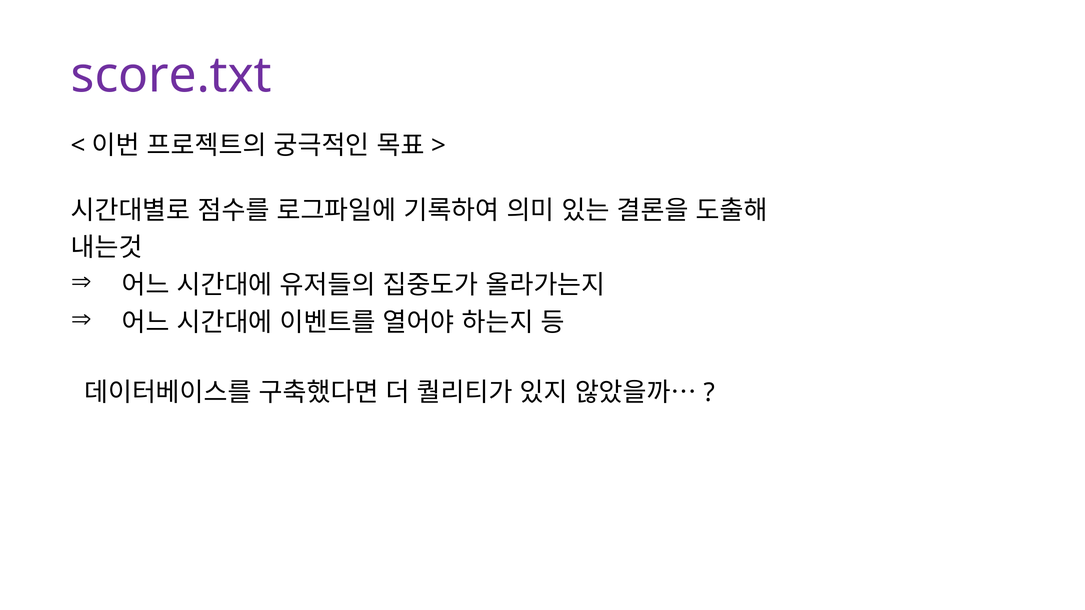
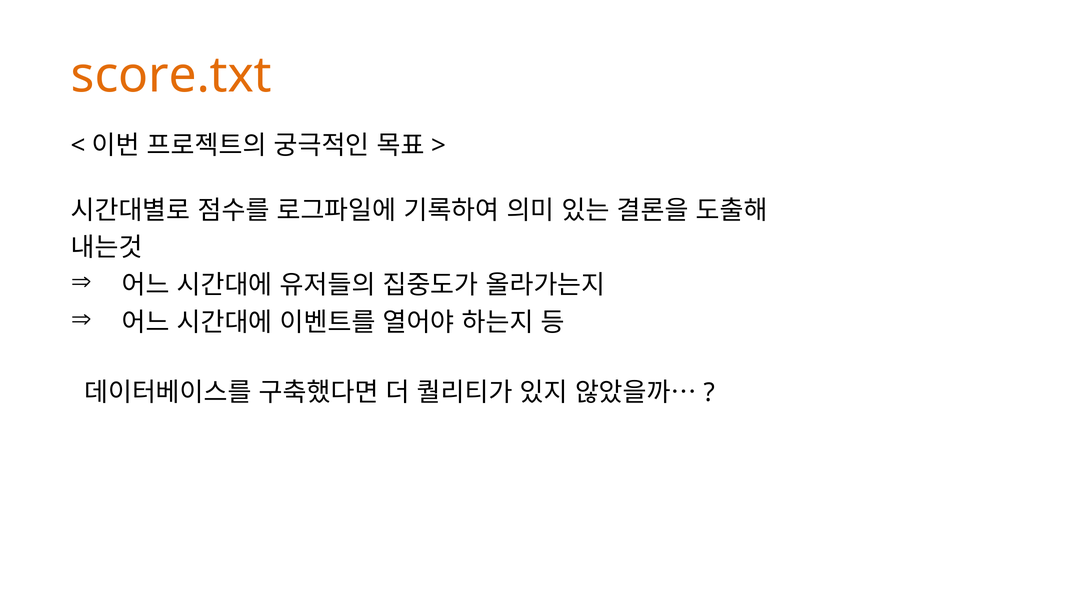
score.txt colour: purple -> orange (171, 75)
